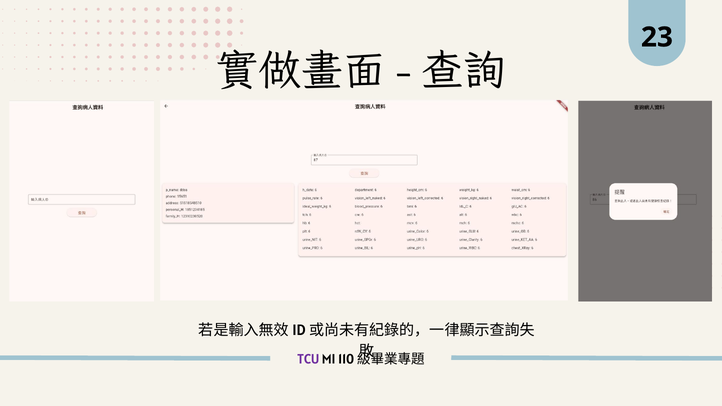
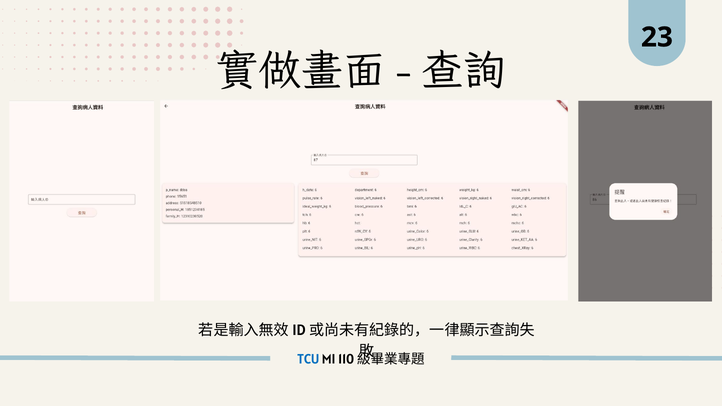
TCU colour: purple -> blue (308, 359)
